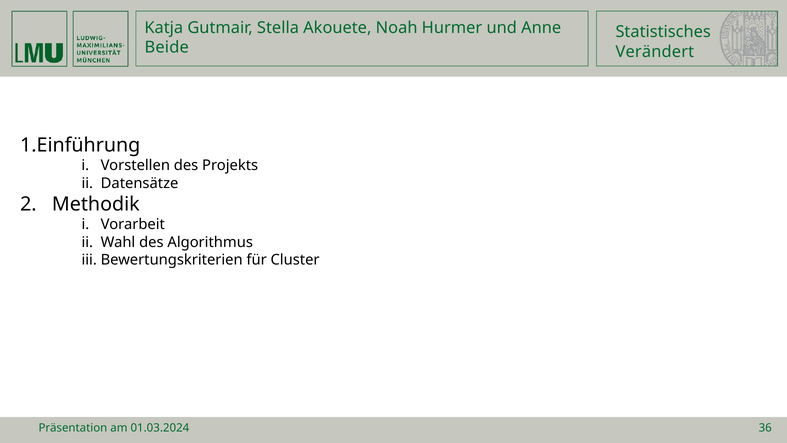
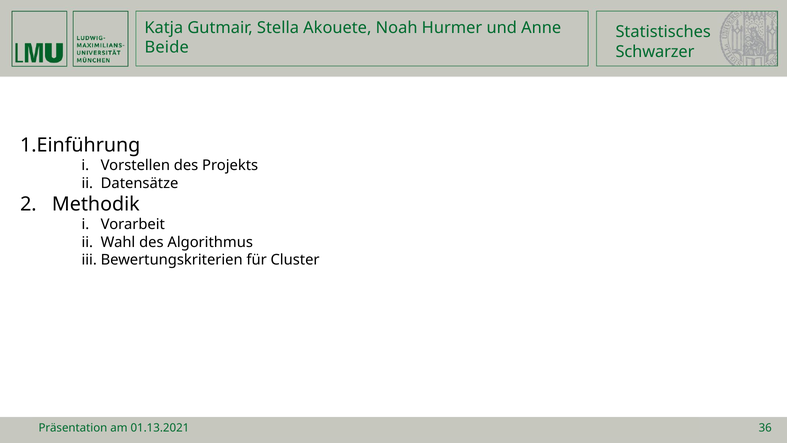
Verändert: Verändert -> Schwarzer (655, 52)
01.03.2024: 01.03.2024 -> 01.13.2021 (160, 428)
